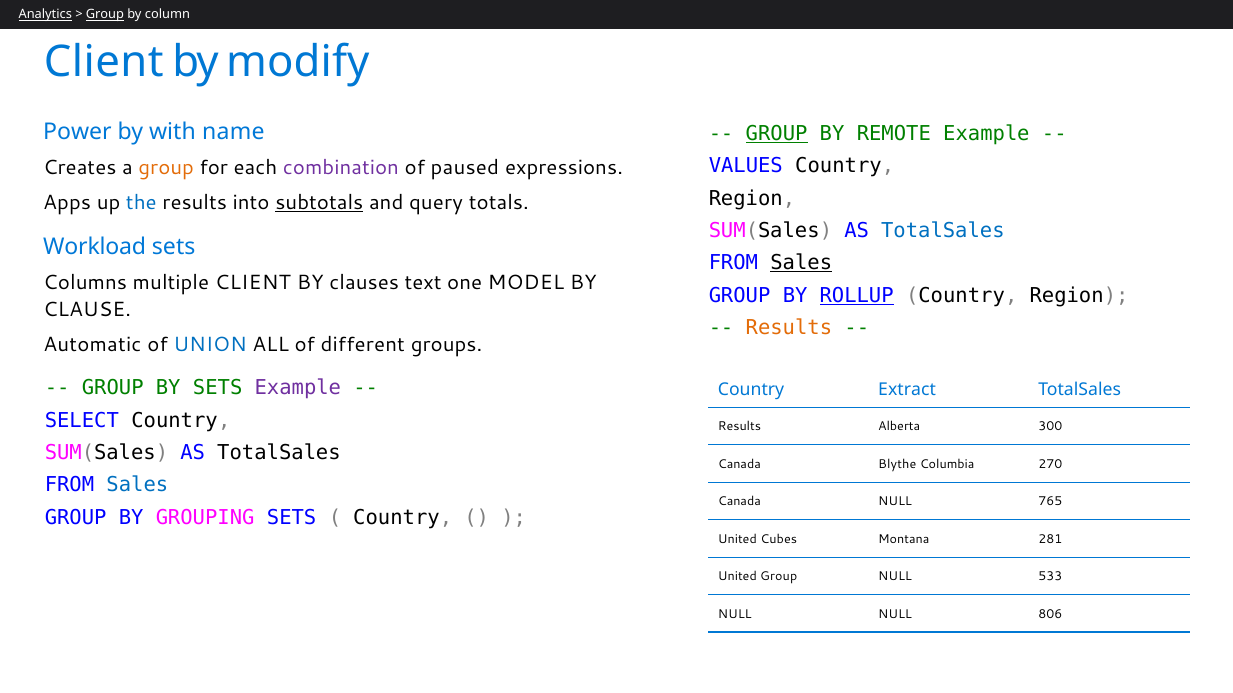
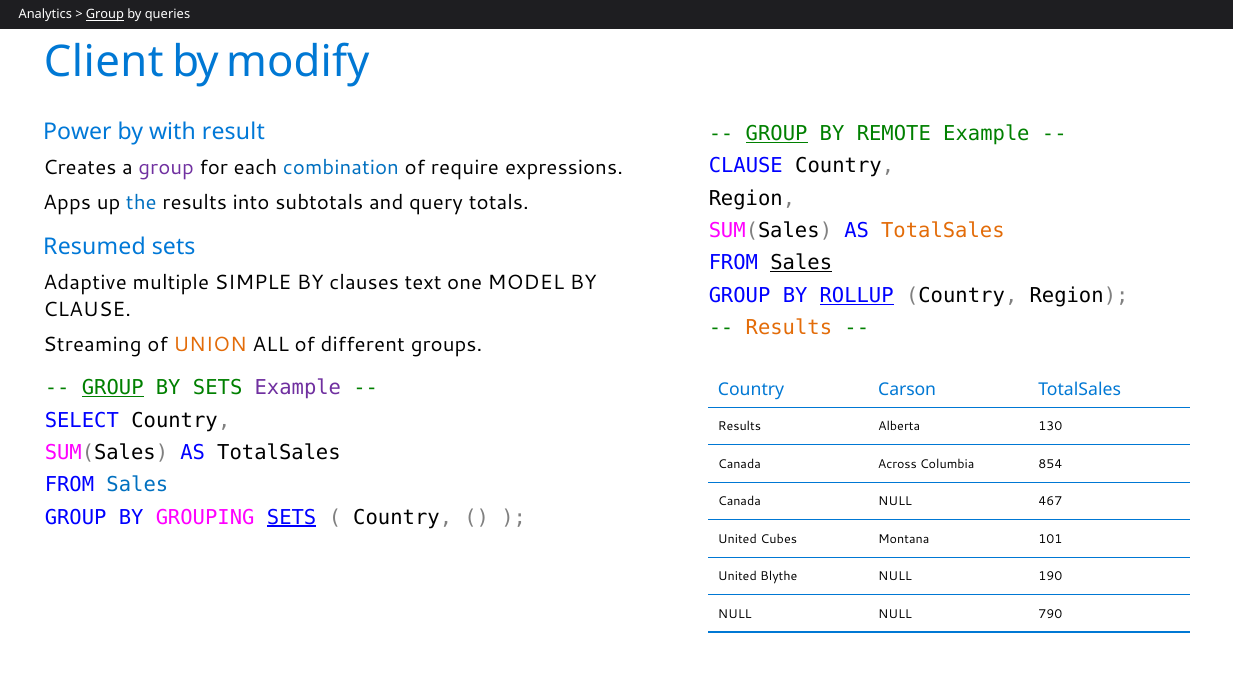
Analytics underline: present -> none (45, 14)
column: column -> queries (167, 14)
name: name -> result (233, 132)
VALUES: VALUES -> CLAUSE (746, 166)
group colour: orange -> purple (166, 168)
combination colour: purple -> blue (341, 168)
paused: paused -> require (465, 168)
subtotals underline: present -> none (319, 202)
TotalSales colour: blue -> orange (943, 231)
Workload: Workload -> Resumed (94, 247)
Columns: Columns -> Adaptive (85, 283)
multiple CLIENT: CLIENT -> SIMPLE (253, 283)
Automatic: Automatic -> Streaming (92, 345)
UNION colour: blue -> orange (210, 345)
GROUP underline: none -> present (113, 388)
Extract: Extract -> Carson (907, 390)
300: 300 -> 130 (1050, 427)
Blythe: Blythe -> Across (897, 464)
270: 270 -> 854 (1050, 464)
765: 765 -> 467 (1050, 502)
SETS underline: none -> present (292, 518)
281: 281 -> 101 (1050, 539)
United Group: Group -> Blythe (779, 577)
533: 533 -> 190 (1050, 577)
806: 806 -> 790 (1050, 614)
